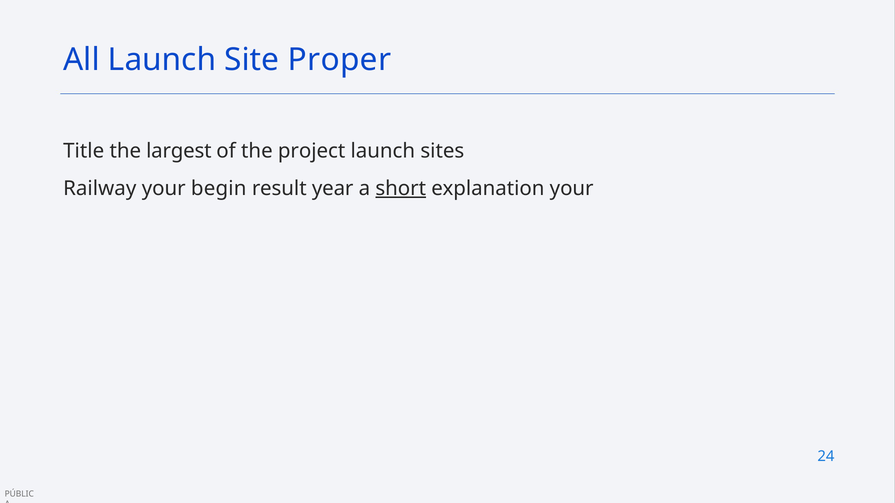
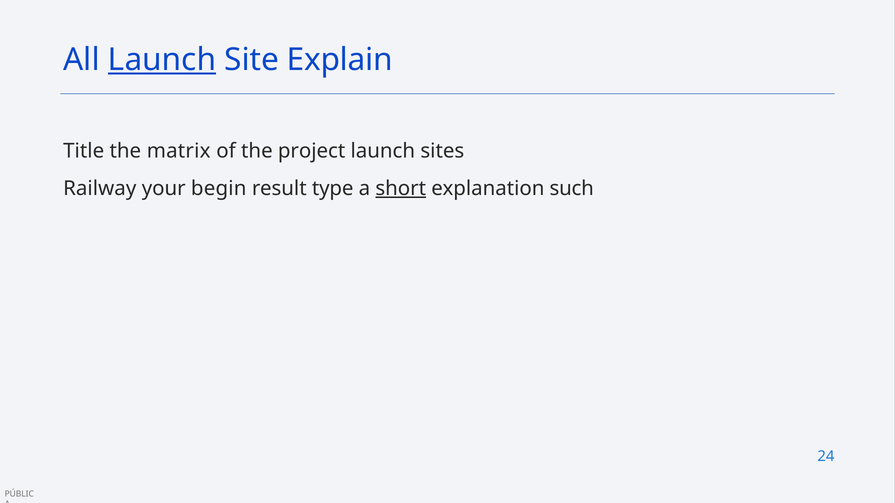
Launch underline: none -> present (162, 60)
Proper: Proper -> Explain (340, 60)
largest: largest -> matrix (179, 151)
year: year -> type (333, 189)
explanation your: your -> such (572, 189)
